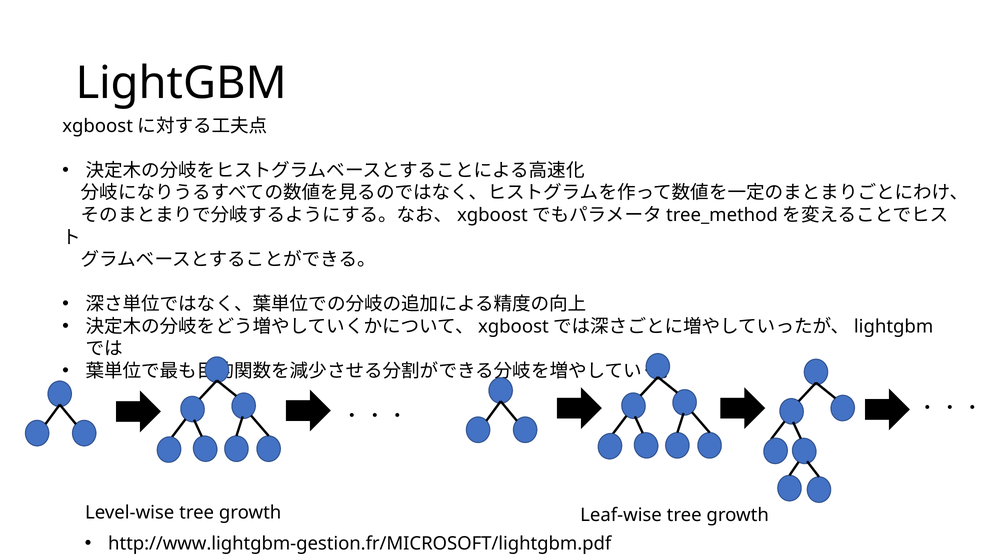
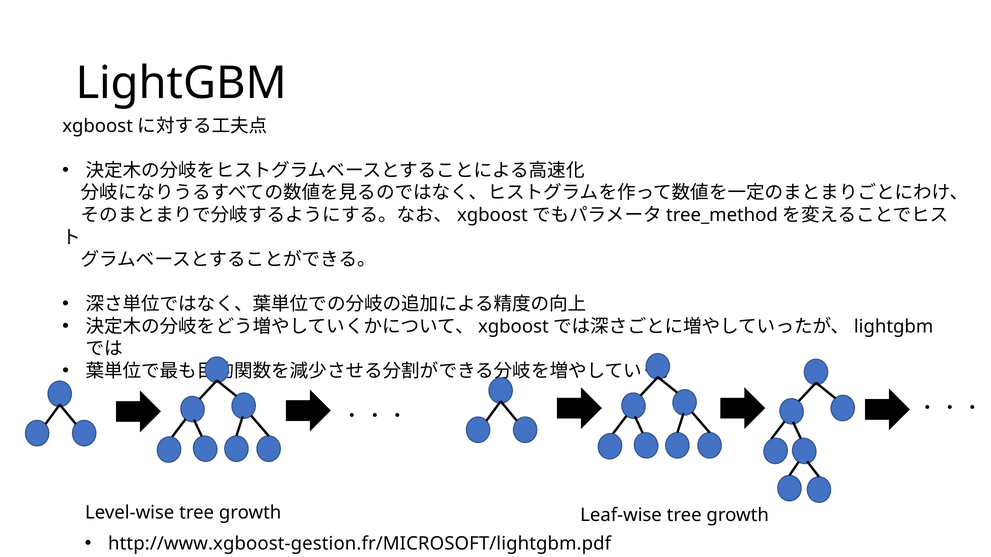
http://www.lightgbm-gestion.fr/MICROSOFT/lightgbm.pdf: http://www.lightgbm-gestion.fr/MICROSOFT/lightgbm.pdf -> http://www.xgboost-gestion.fr/MICROSOFT/lightgbm.pdf (360, 544)
